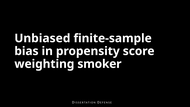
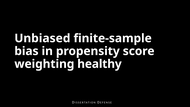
smoker: smoker -> healthy (99, 64)
